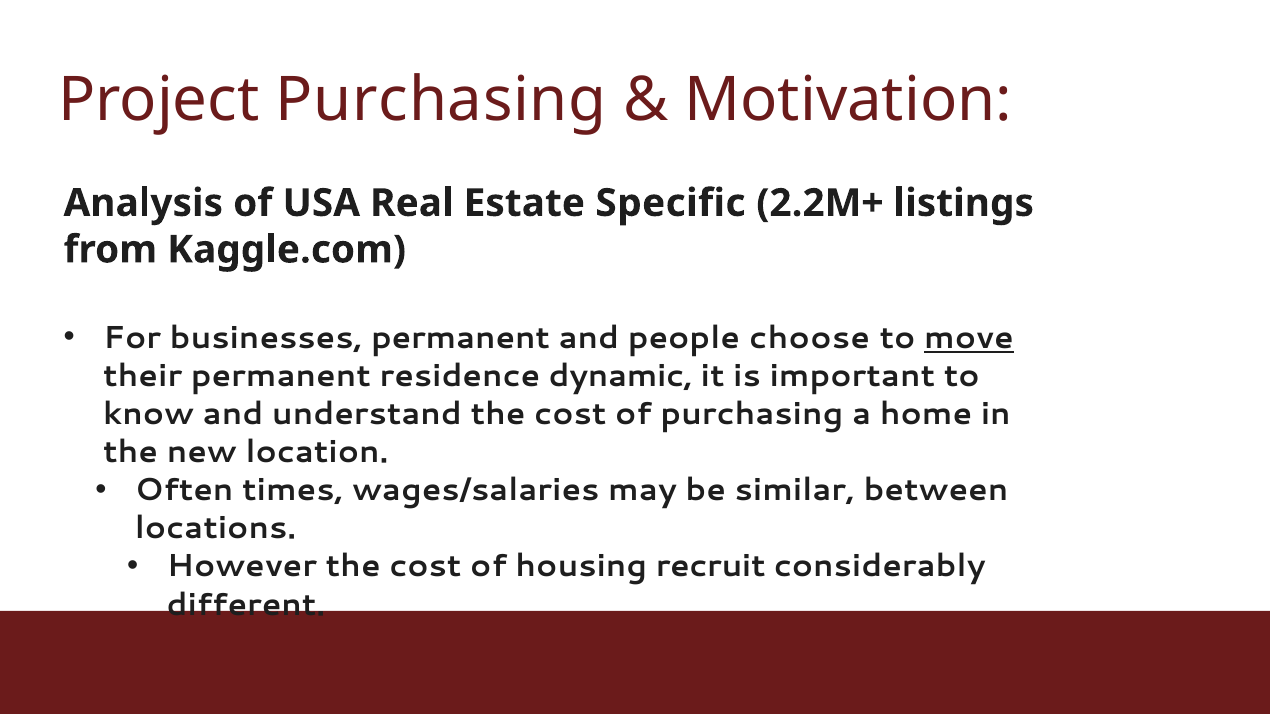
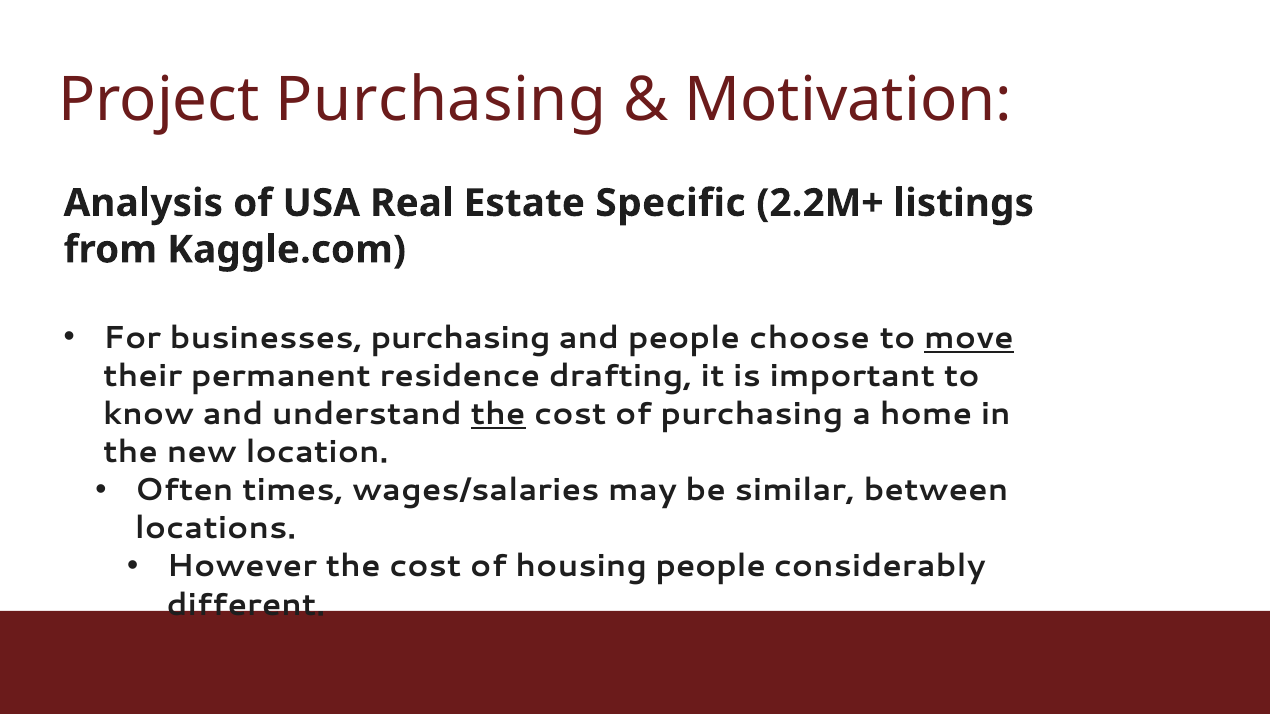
businesses permanent: permanent -> purchasing (461, 338)
dynamic: dynamic -> drafting (621, 376)
the underline: none -> present (498, 414)
housing recruit: recruit -> people (711, 567)
